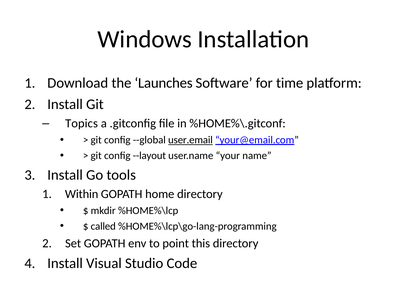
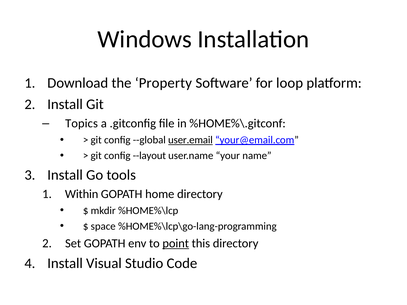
Launches: Launches -> Property (163, 83)
time: time -> loop (290, 83)
called: called -> space (103, 226)
point underline: none -> present (176, 244)
